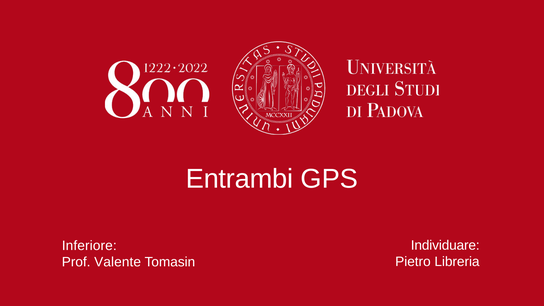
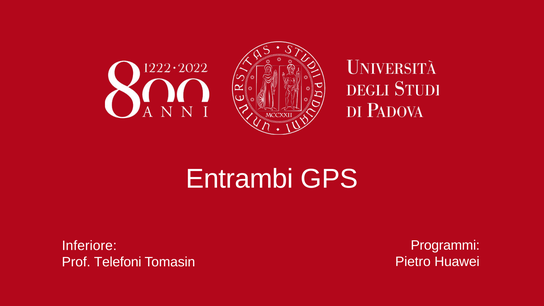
Individuare: Individuare -> Programmi (445, 246)
Libreria: Libreria -> Huawei (457, 262)
Valente: Valente -> Telefoni (118, 262)
